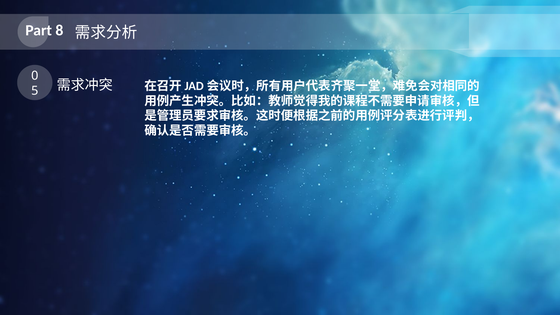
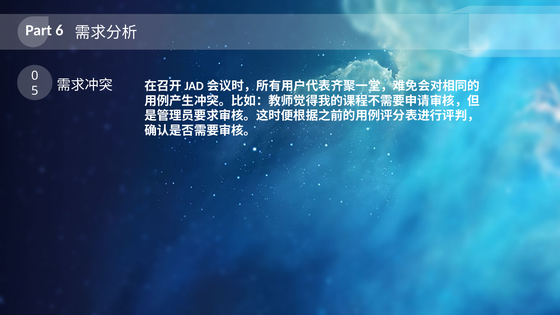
8: 8 -> 6 (59, 30)
